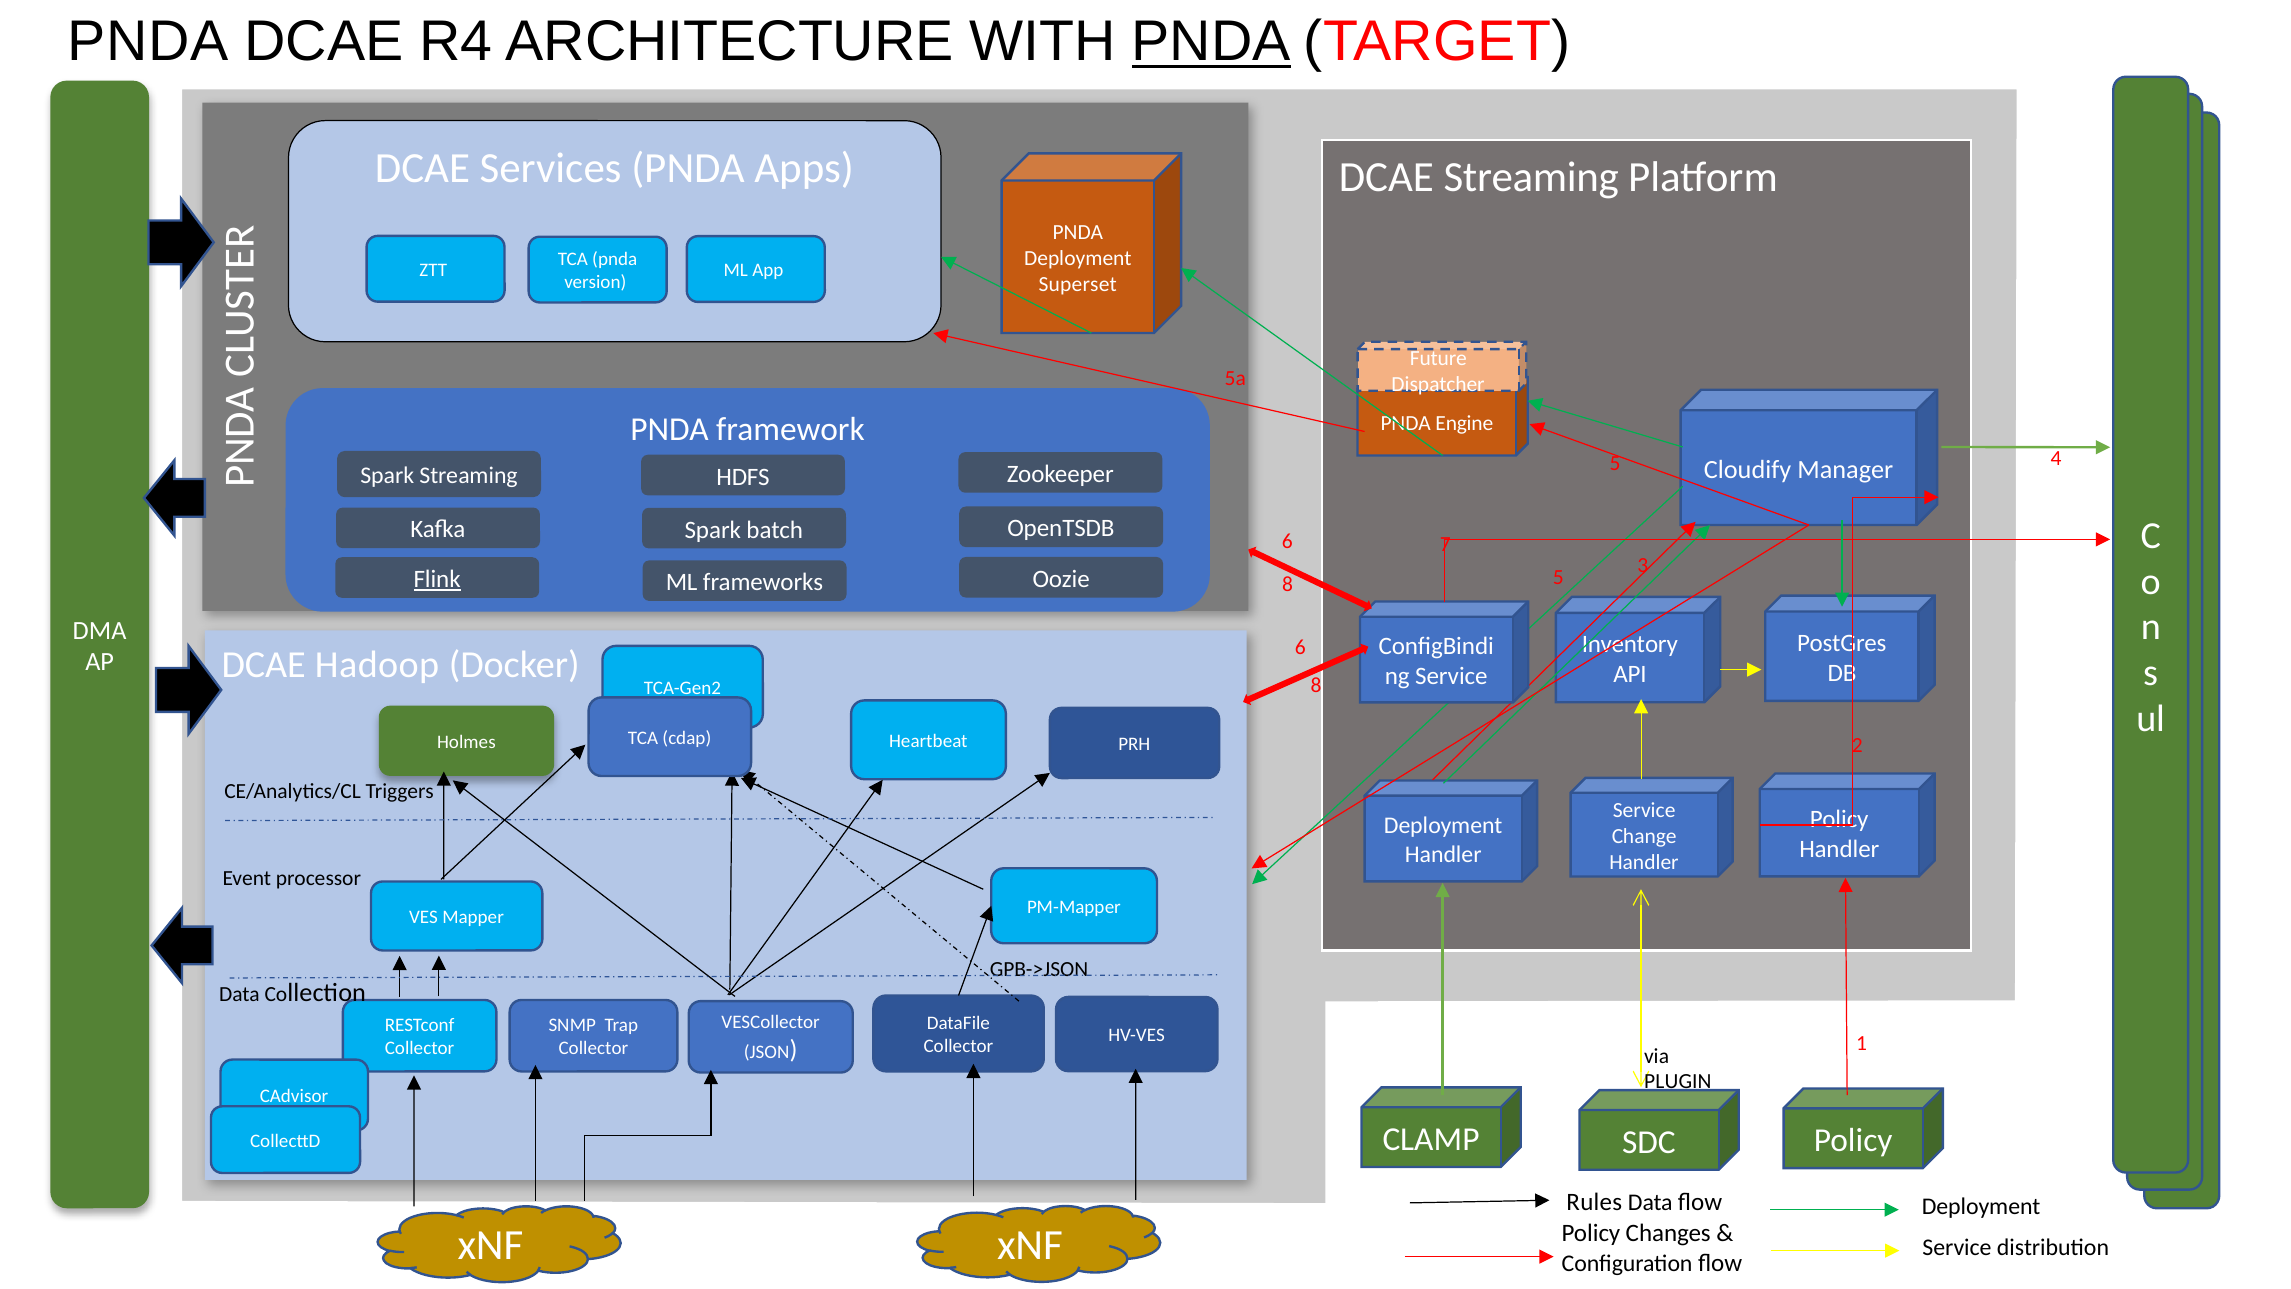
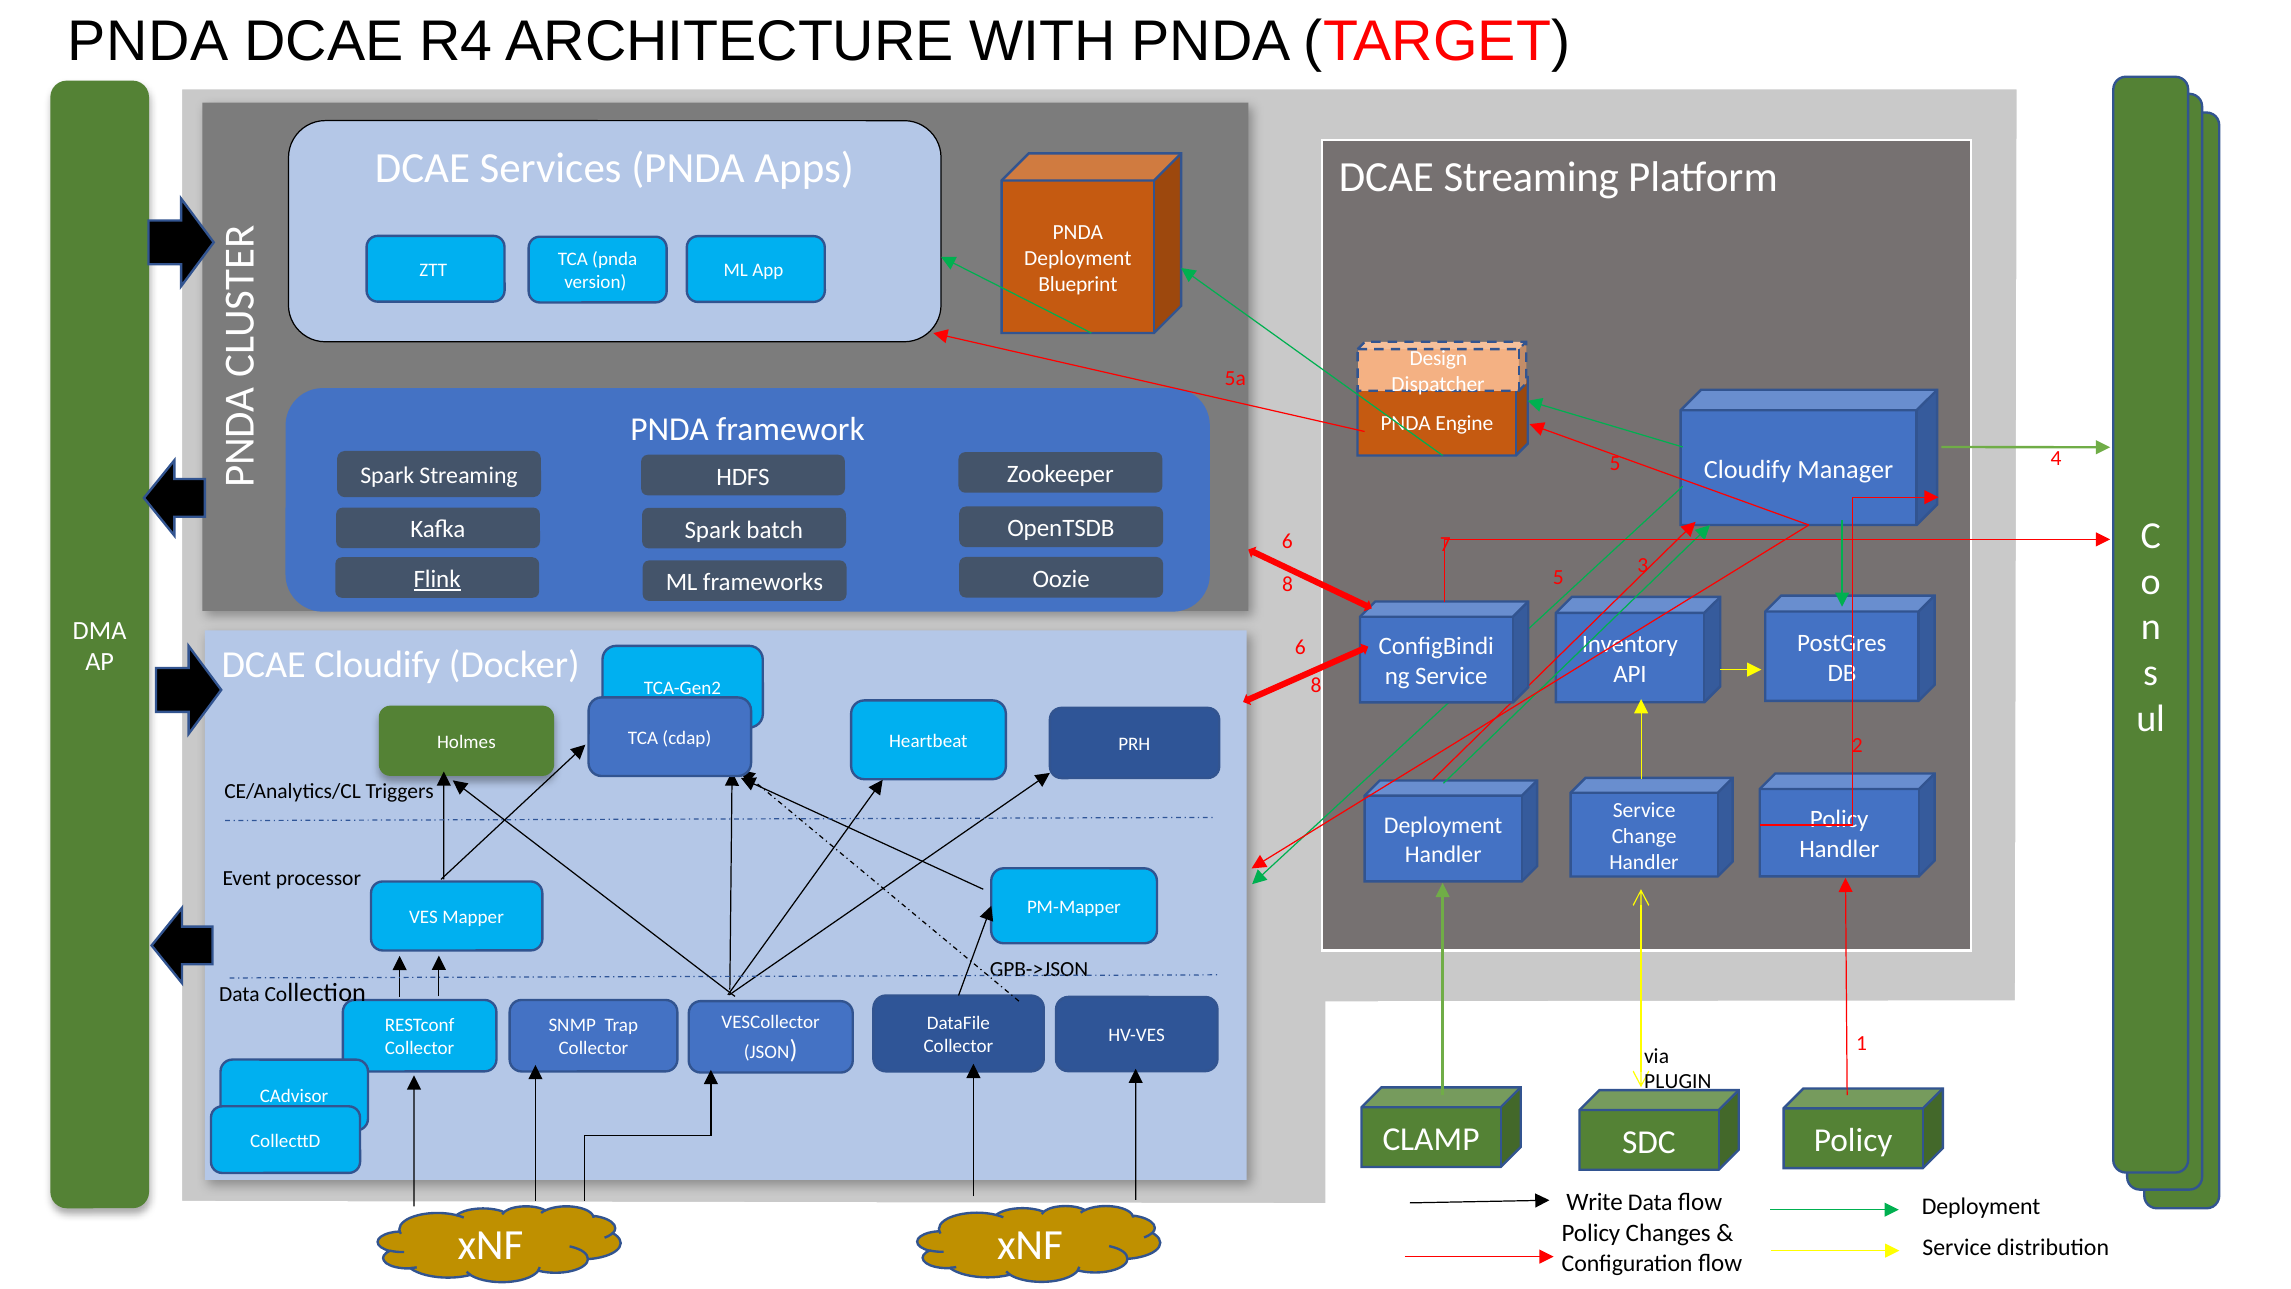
PNDA underline: present -> none (1211, 42)
Superset: Superset -> Blueprint (1078, 284)
Future: Future -> Design (1438, 358)
DCAE Hadoop: Hadoop -> Cloudify (377, 664)
Rules: Rules -> Write (1595, 1202)
